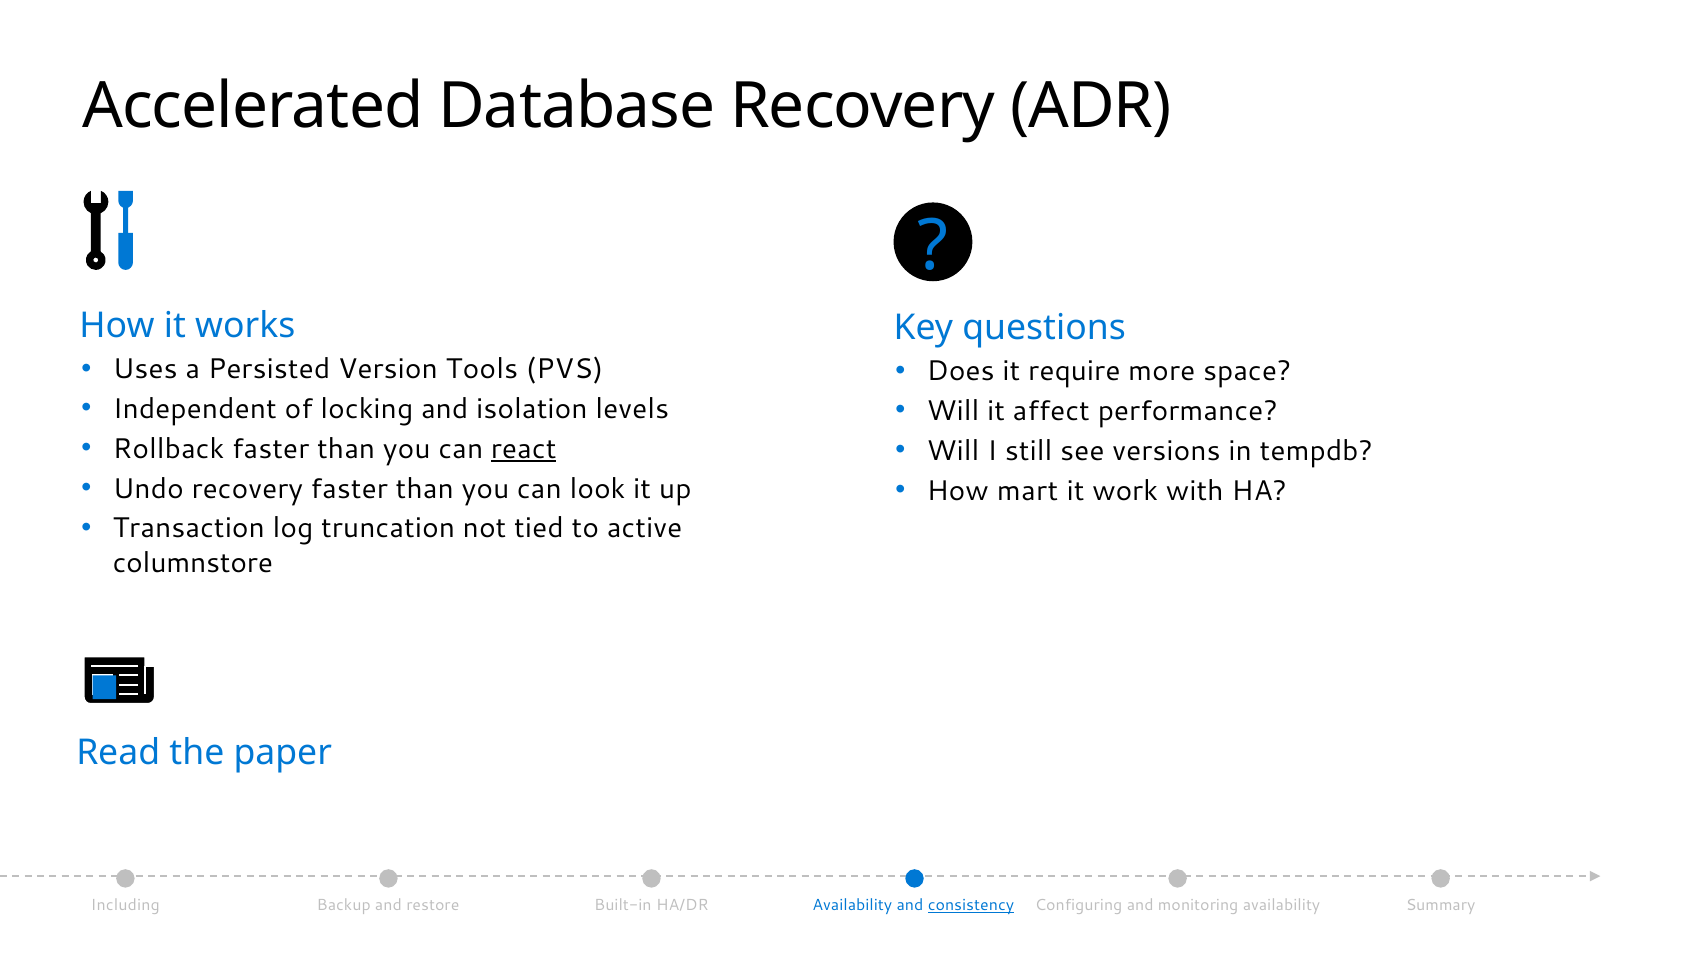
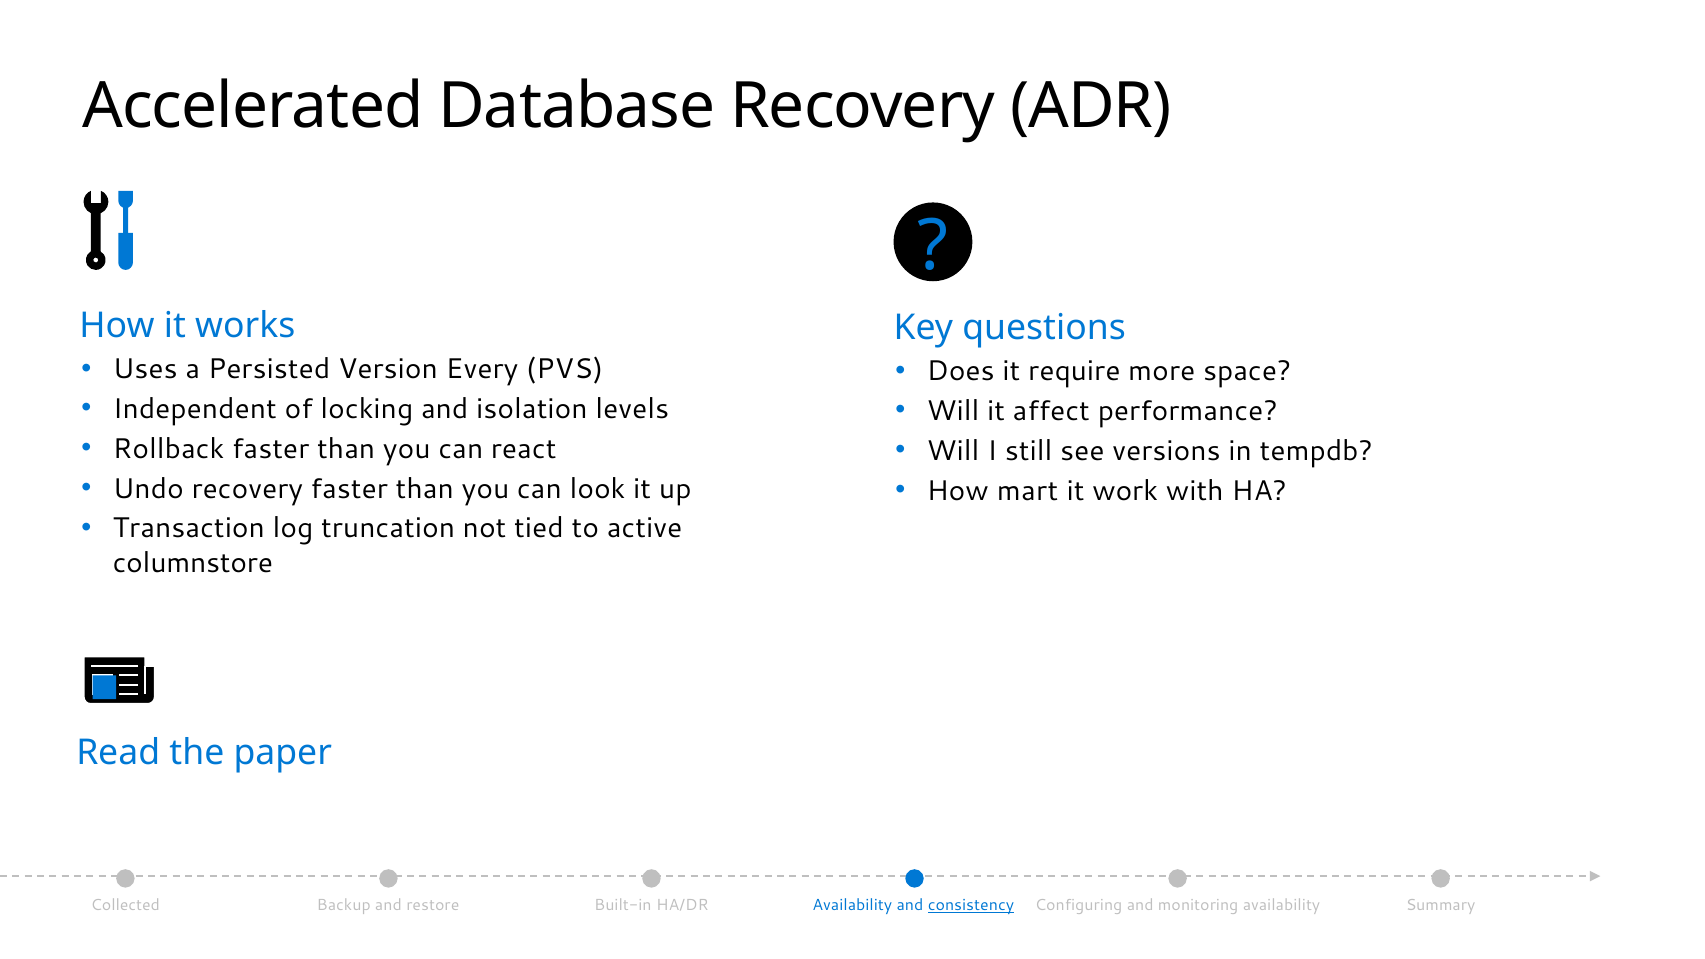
Tools: Tools -> Every (482, 370)
react underline: present -> none (524, 449)
Including: Including -> Collected (125, 906)
